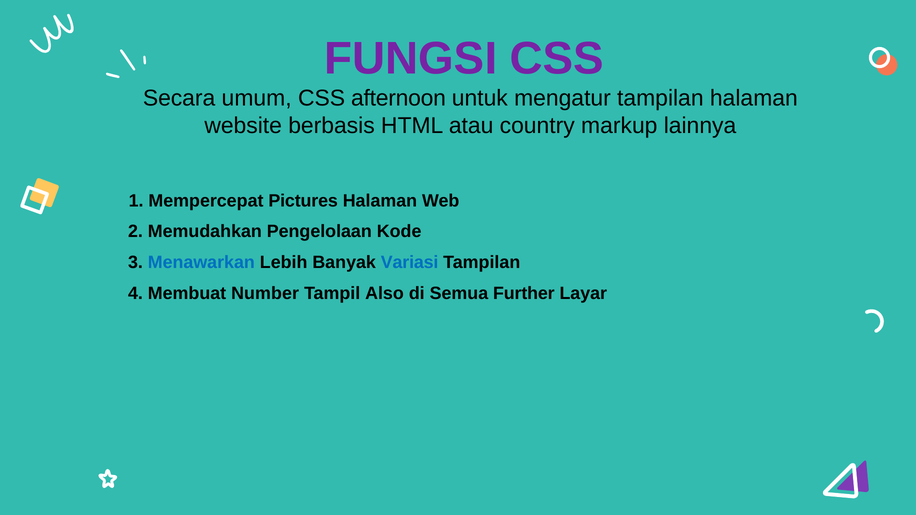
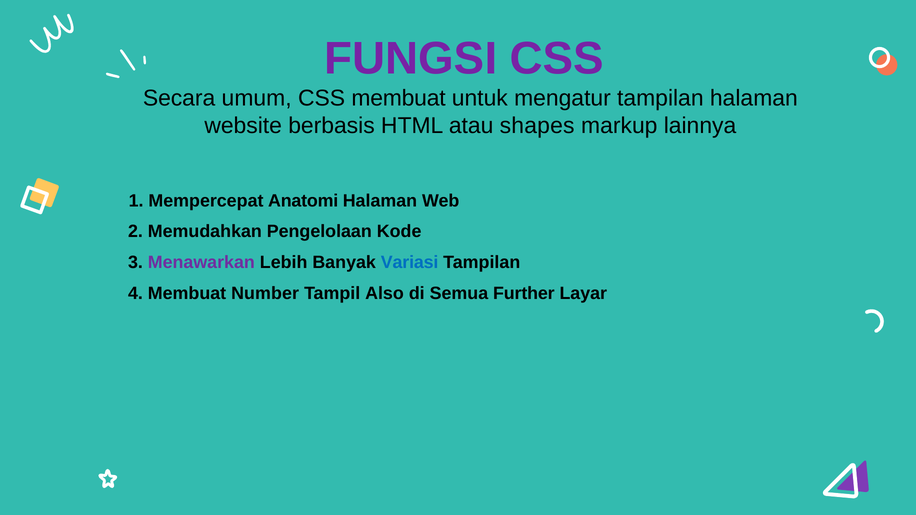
CSS afternoon: afternoon -> membuat (399, 98)
country: country -> shapes (537, 126)
Pictures: Pictures -> Anatomi (303, 201)
Menawarkan colour: blue -> purple (201, 263)
